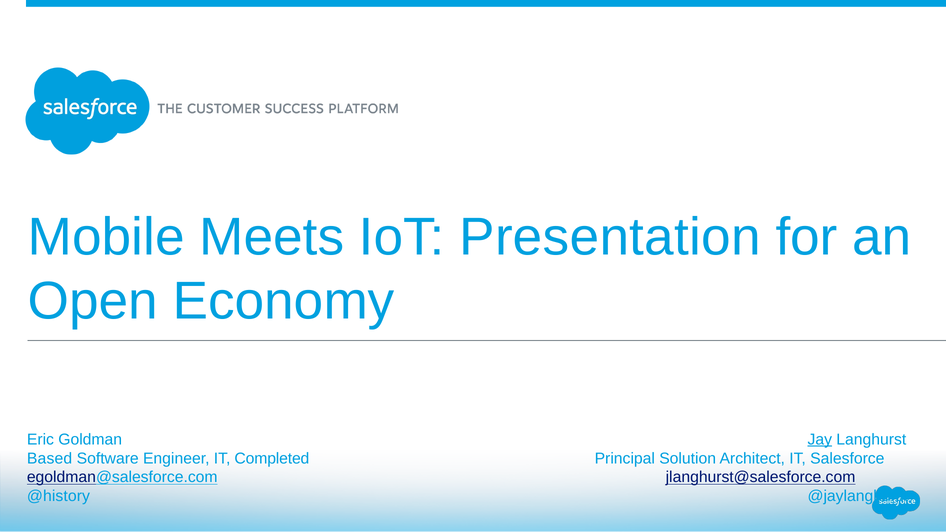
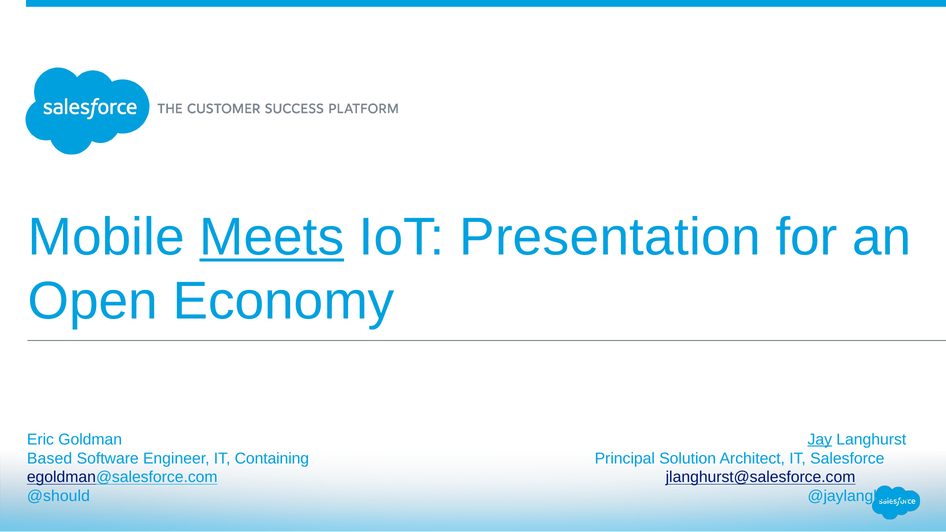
Meets underline: none -> present (272, 237)
Completed: Completed -> Containing (272, 459)
@history: @history -> @should (58, 496)
